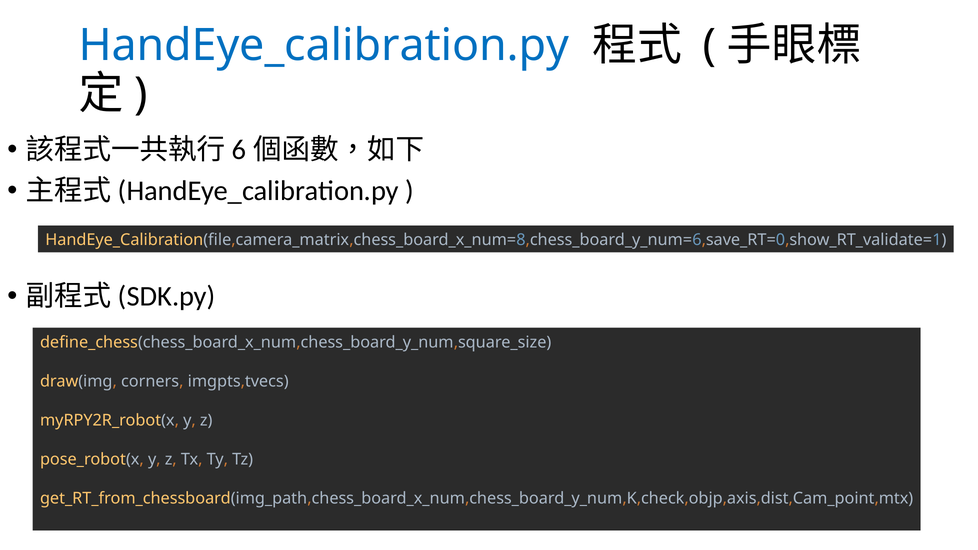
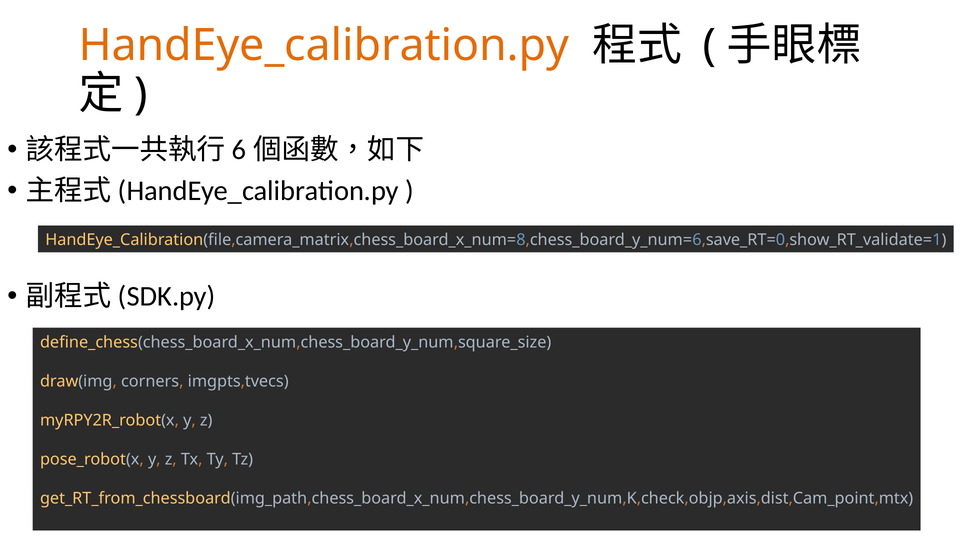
HandEye_calibration.py colour: blue -> orange (324, 45)
